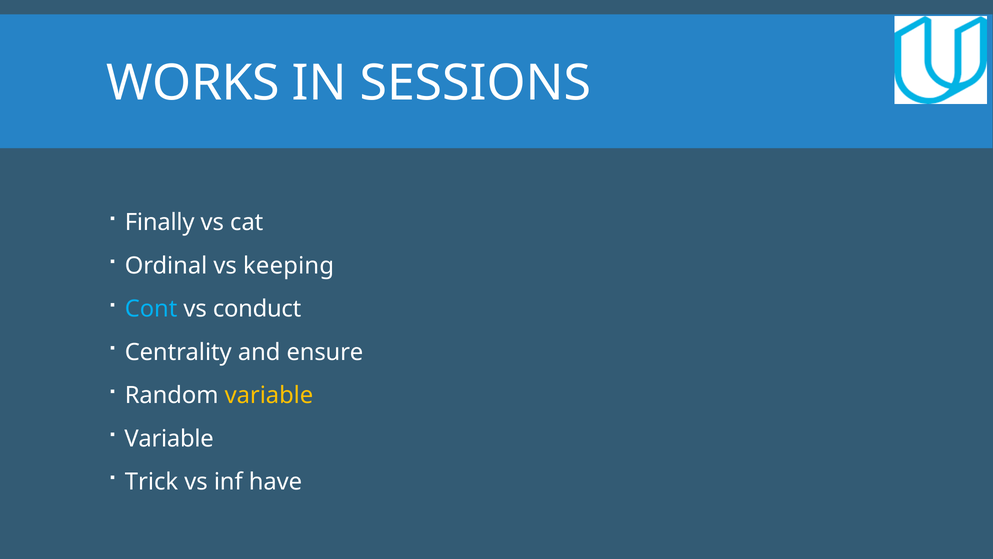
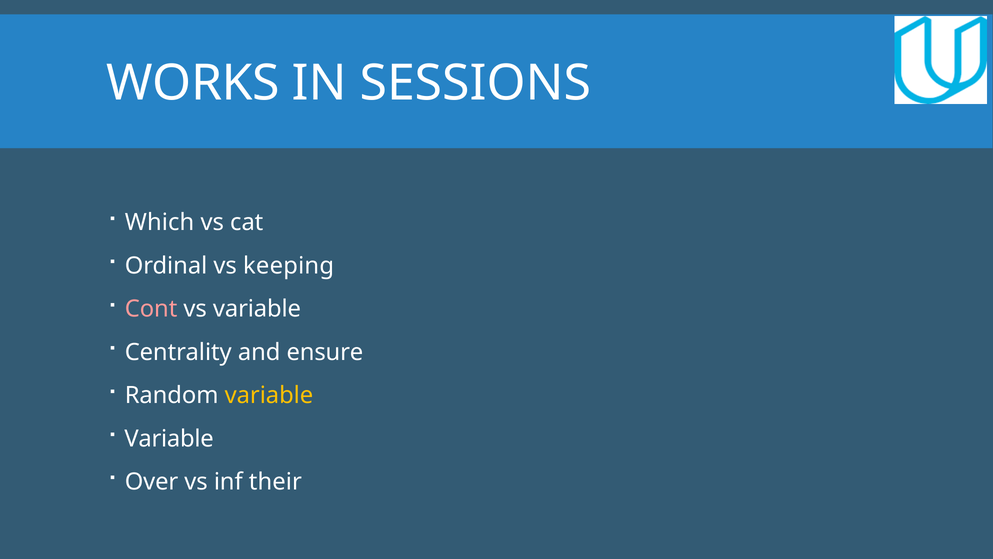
Finally: Finally -> Which (160, 222)
Cont colour: light blue -> pink (151, 309)
vs conduct: conduct -> variable (257, 309)
Trick: Trick -> Over (152, 482)
have: have -> their (275, 482)
